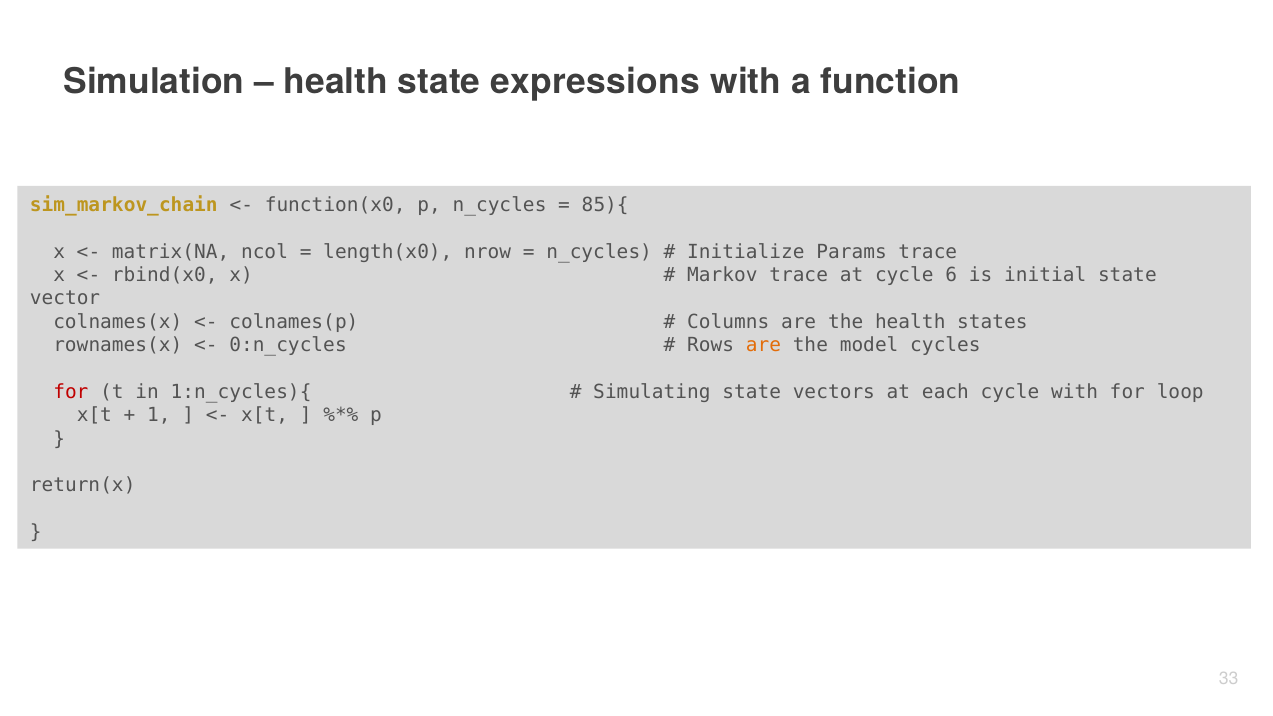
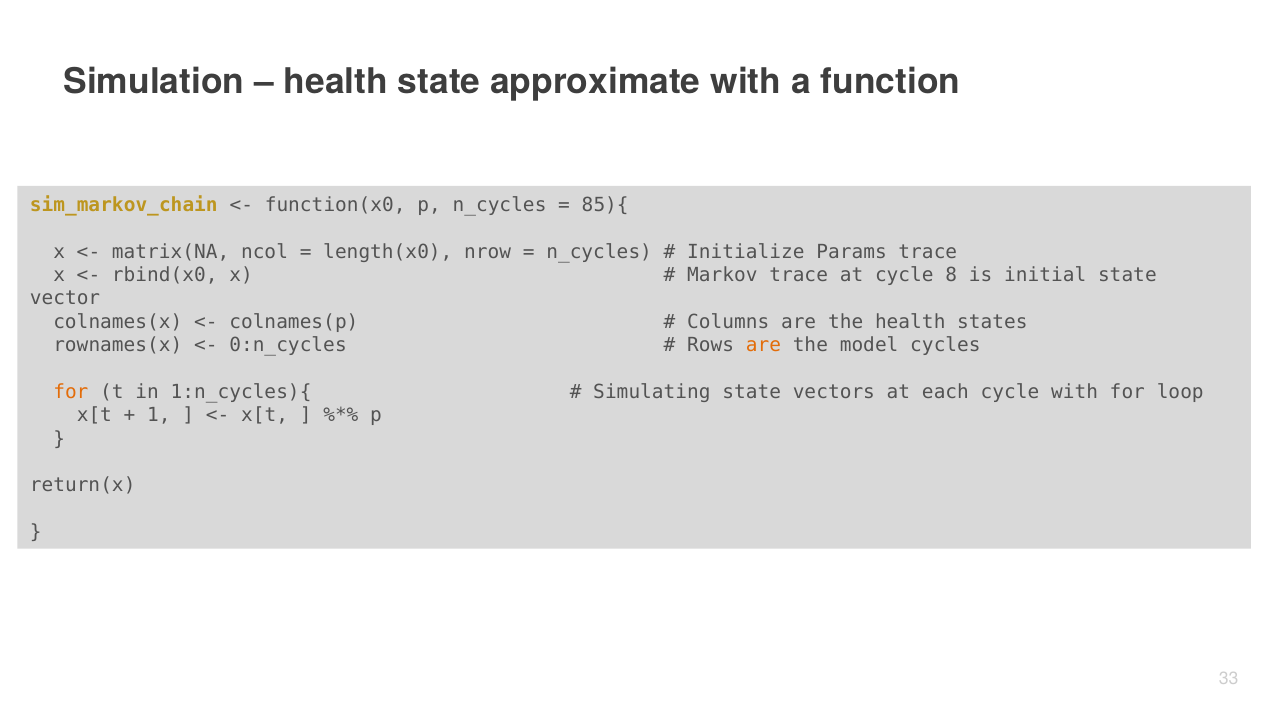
expressions: expressions -> approximate (595, 82)
6: 6 -> 8 (951, 275)
for colour: red -> orange (71, 392)
